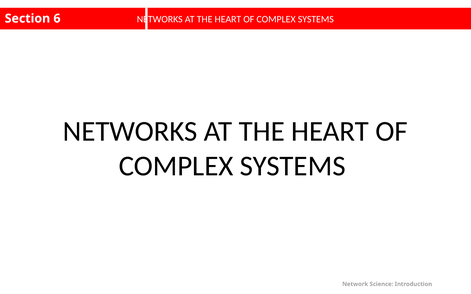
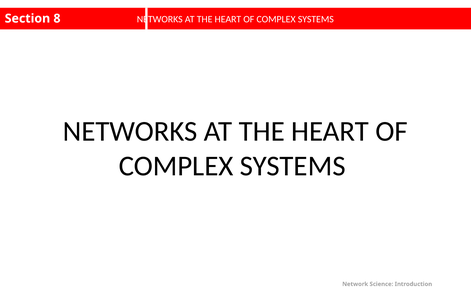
6: 6 -> 8 (57, 19)
